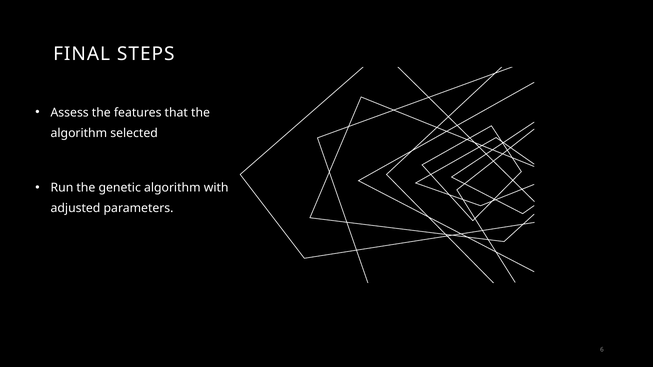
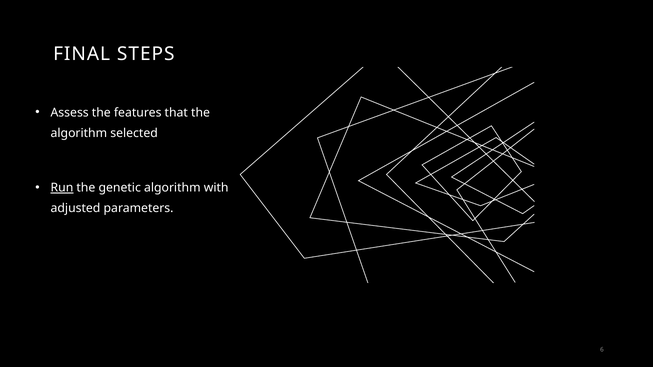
Run underline: none -> present (62, 188)
